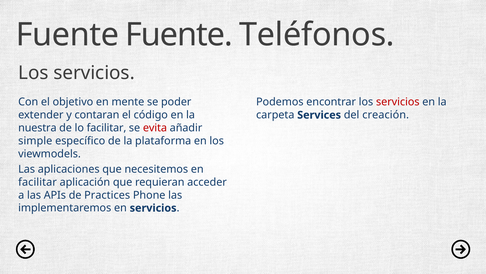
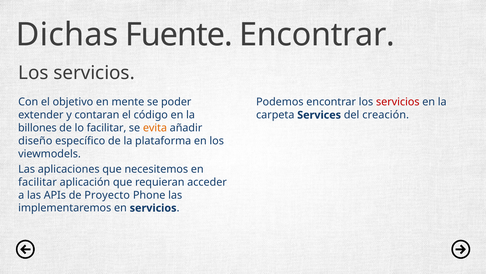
Fuente: Fuente -> Dichas (67, 35)
Fuente Teléfonos: Teléfonos -> Encontrar (317, 35)
nuestra: nuestra -> billones (37, 128)
evita colour: red -> orange (155, 128)
simple: simple -> diseño (35, 141)
Practices: Practices -> Proyecto (107, 195)
